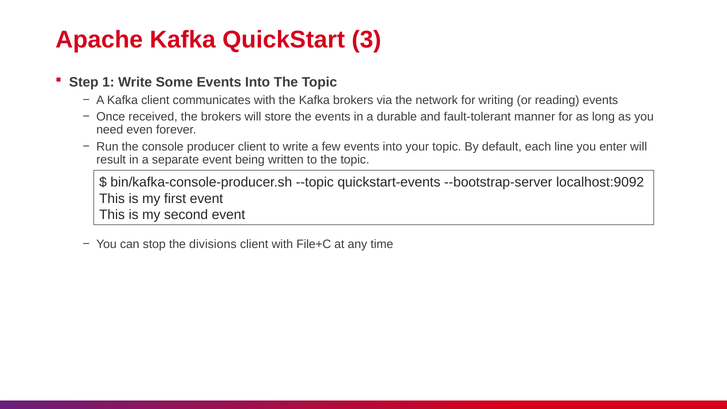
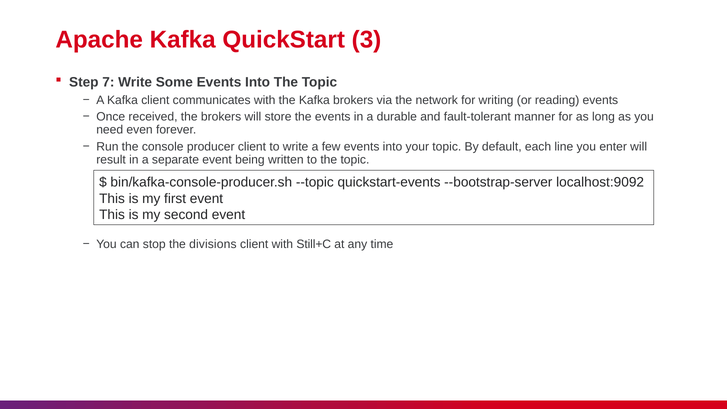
1: 1 -> 7 (108, 82)
File+C: File+C -> Still+C (314, 244)
